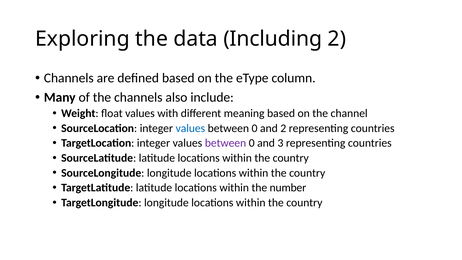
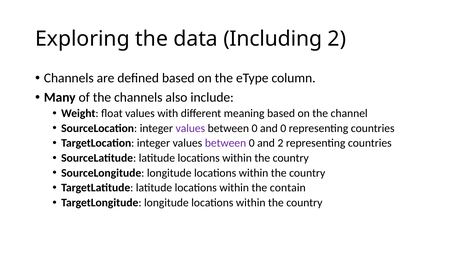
values colour: blue -> purple (190, 128)
and 2: 2 -> 0 (283, 128)
and 3: 3 -> 2 (280, 143)
number: number -> contain (288, 188)
